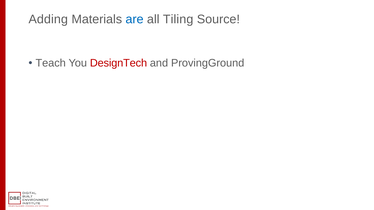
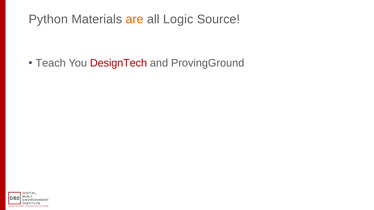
Adding: Adding -> Python (48, 19)
are colour: blue -> orange (135, 19)
Tiling: Tiling -> Logic (178, 19)
